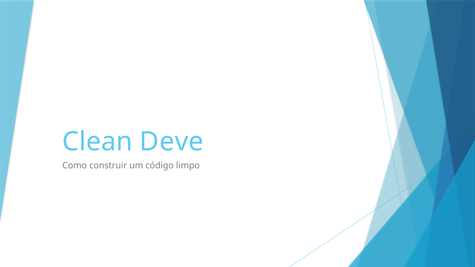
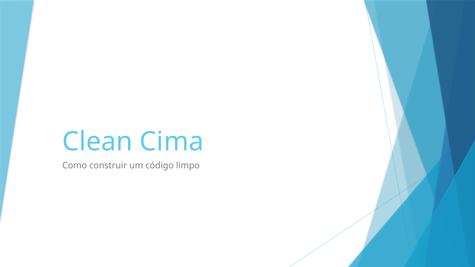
Deve: Deve -> Cima (172, 142)
